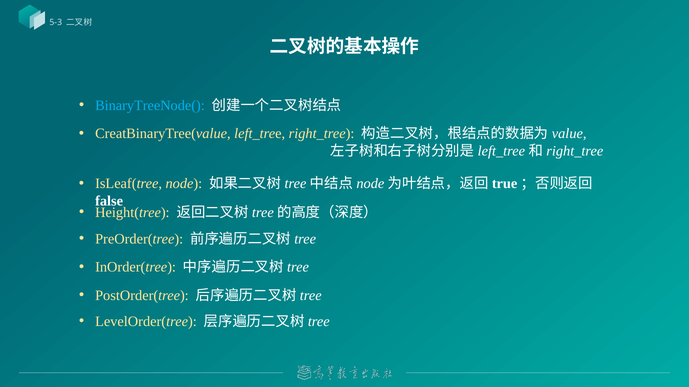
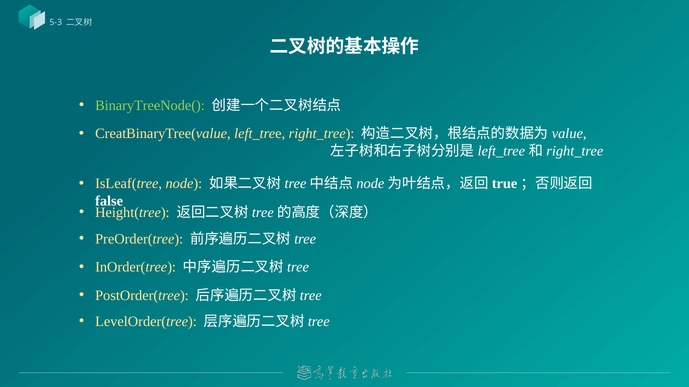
BinaryTreeNode( colour: light blue -> light green (150, 105)
